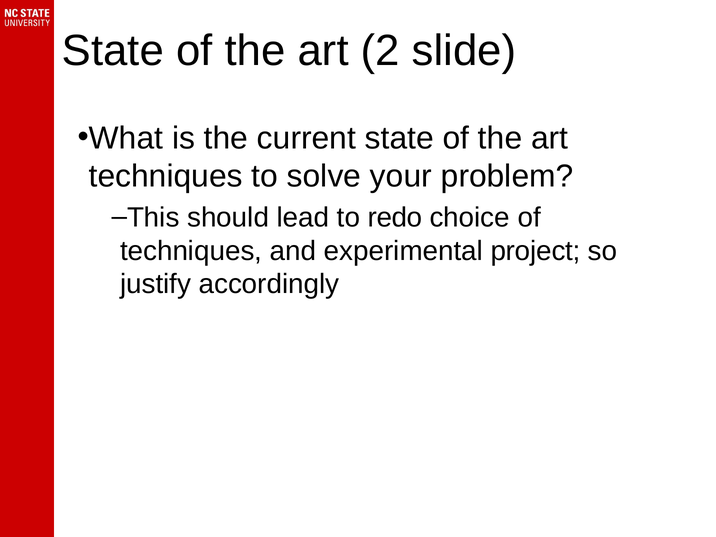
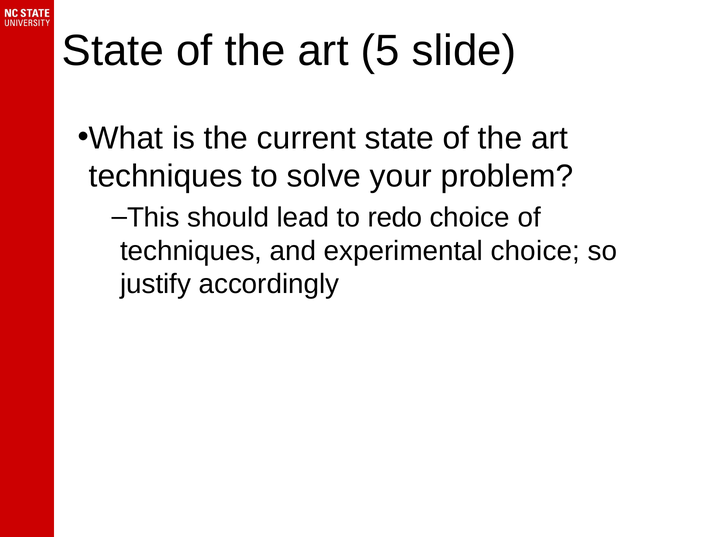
2: 2 -> 5 (380, 51)
experimental project: project -> choice (535, 251)
